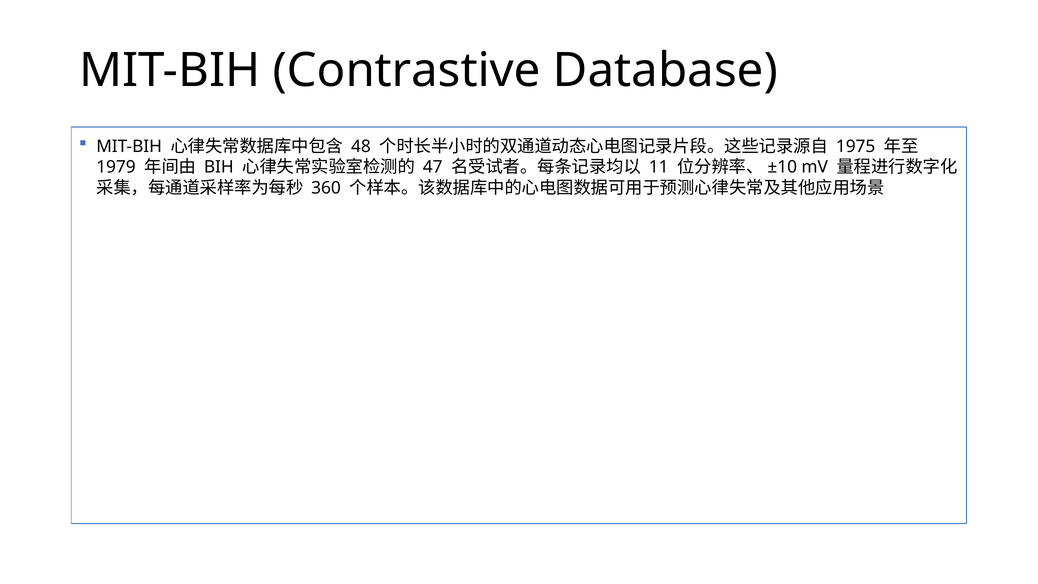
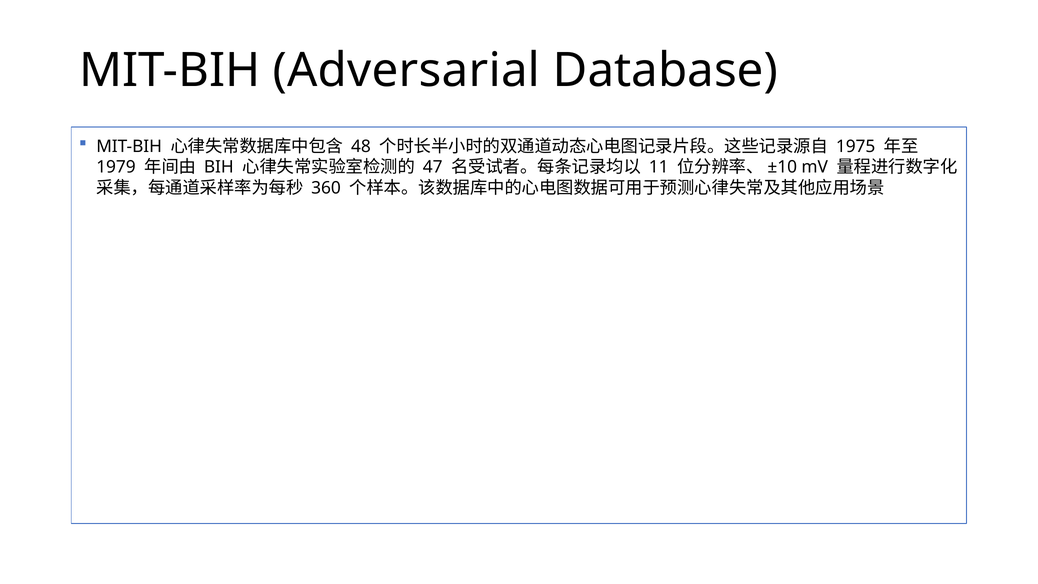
Contrastive: Contrastive -> Adversarial (407, 71)
